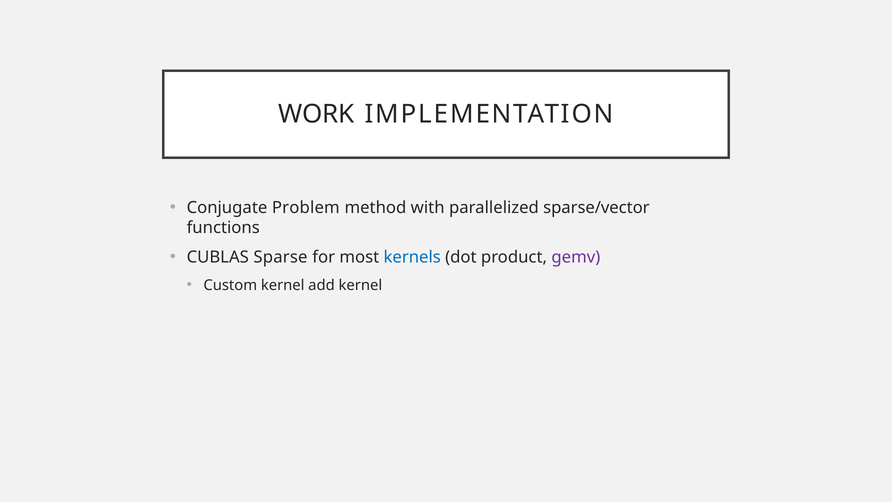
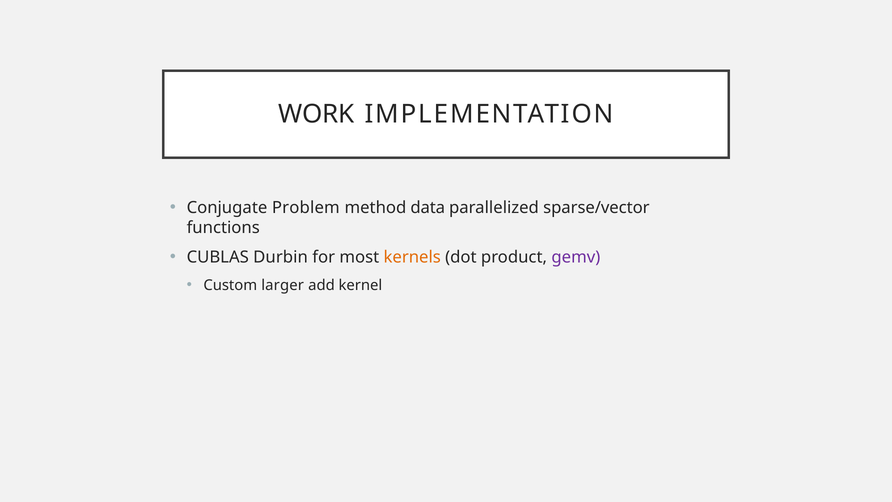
with: with -> data (428, 208)
Sparse: Sparse -> Durbin (281, 257)
kernels colour: blue -> orange (412, 257)
Custom kernel: kernel -> larger (283, 285)
